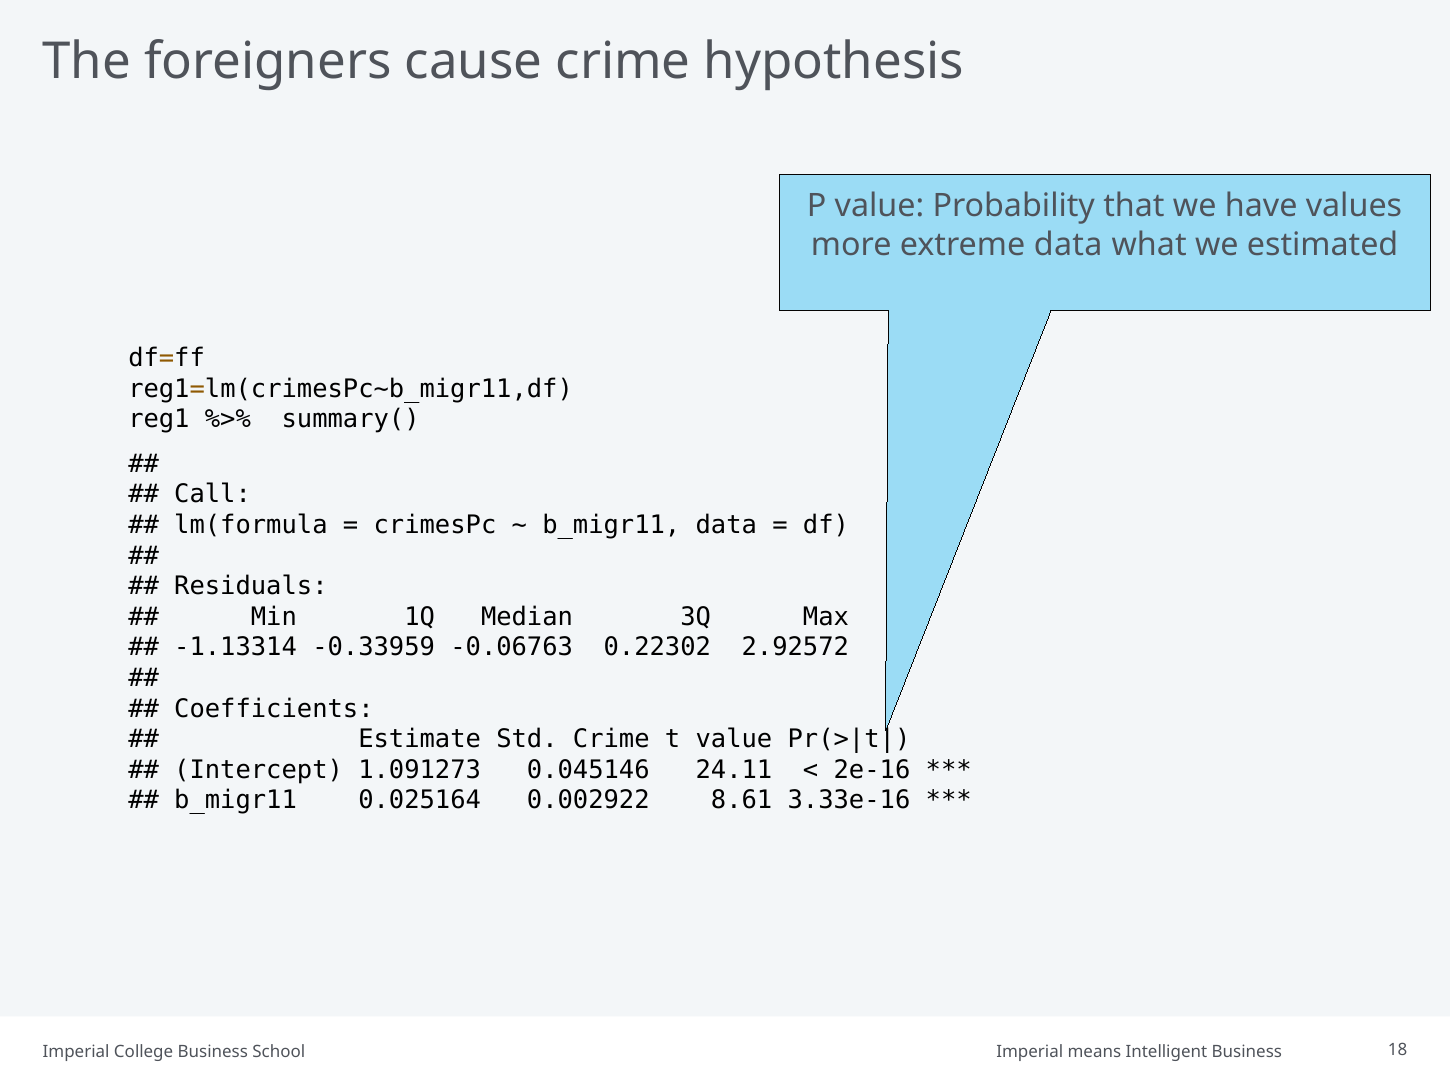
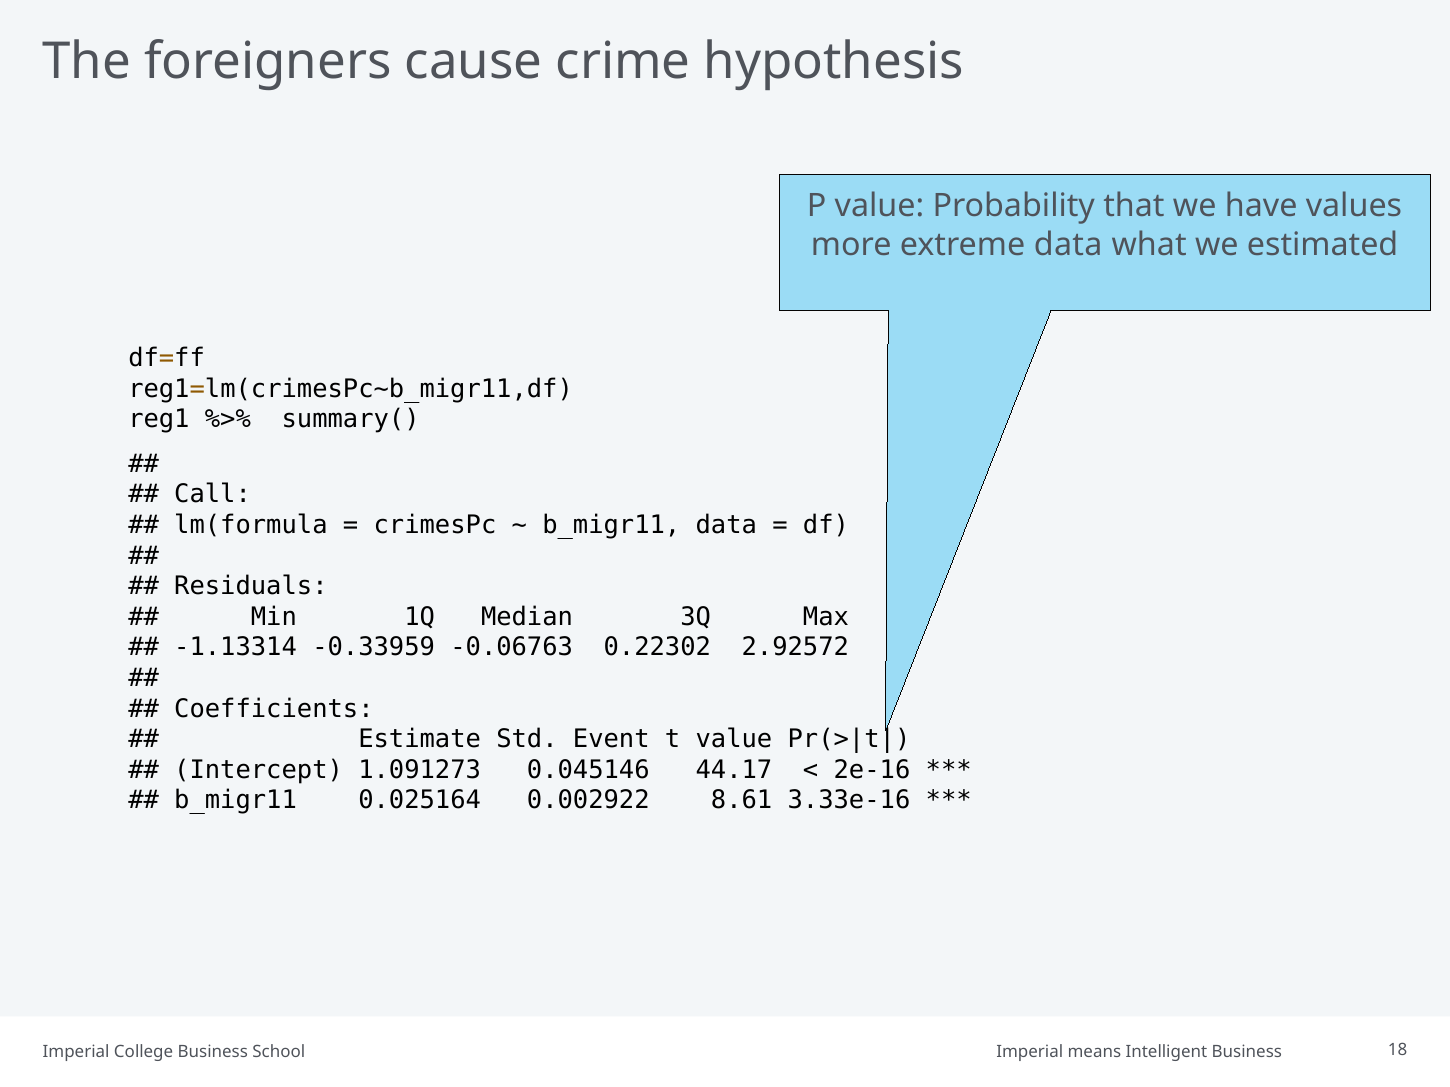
Std Crime: Crime -> Event (611, 739)
24.11: 24.11 -> 44.17 (734, 770)
